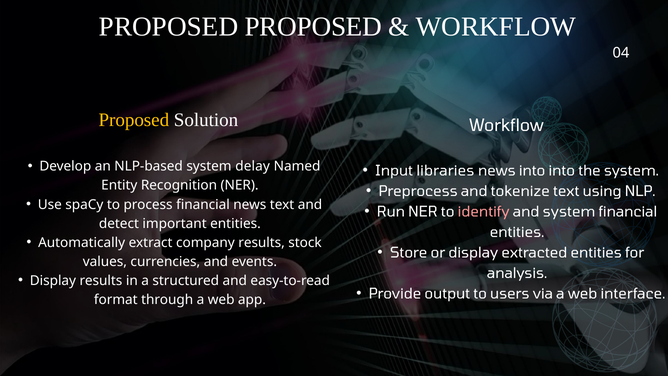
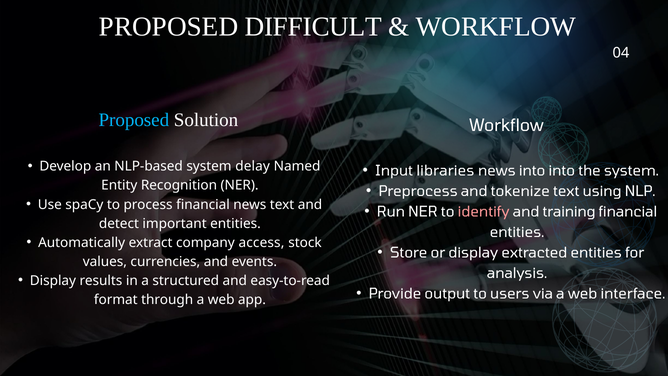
PROPOSED PROPOSED: PROPOSED -> DIFFICULT (313, 27)
Proposed colour: yellow -> light blue (134, 120)
and system: system -> training (569, 212)
company results: results -> access (261, 242)
